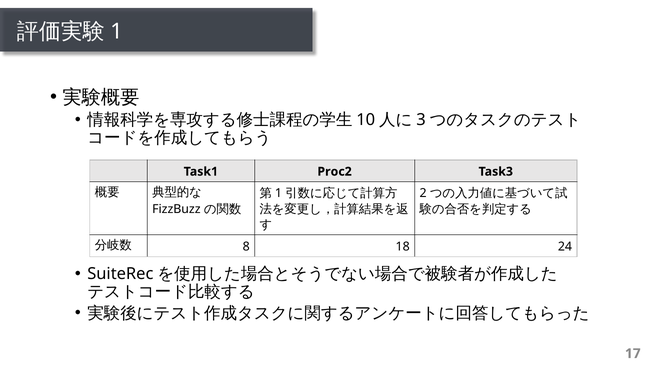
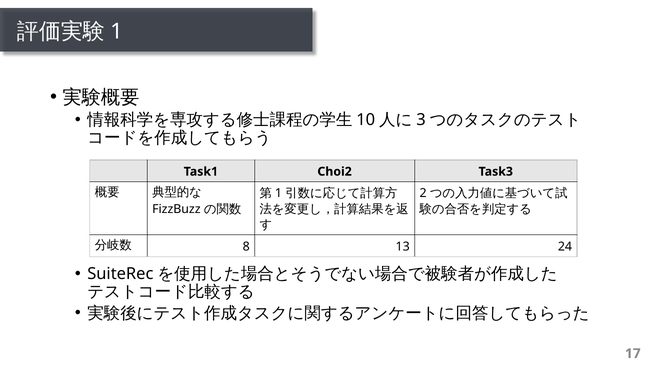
Proc2: Proc2 -> Choi2 (335, 171)
18: 18 -> 13 (403, 246)
